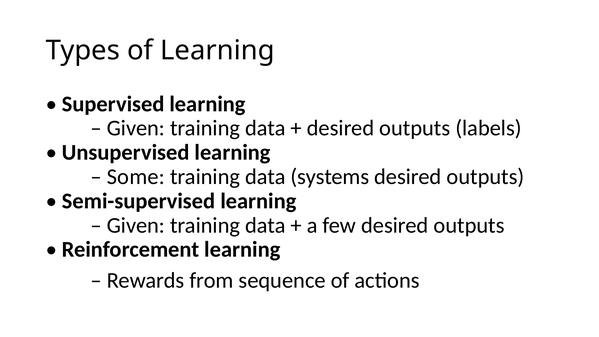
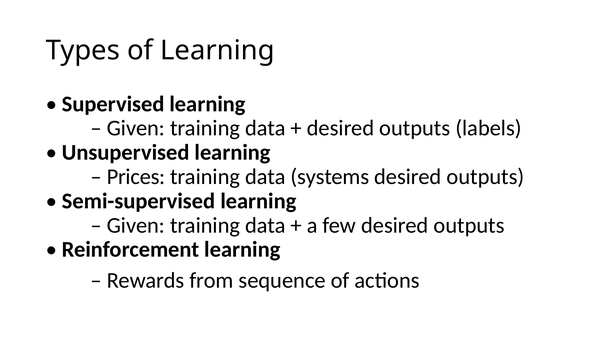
Some: Some -> Prices (136, 177)
